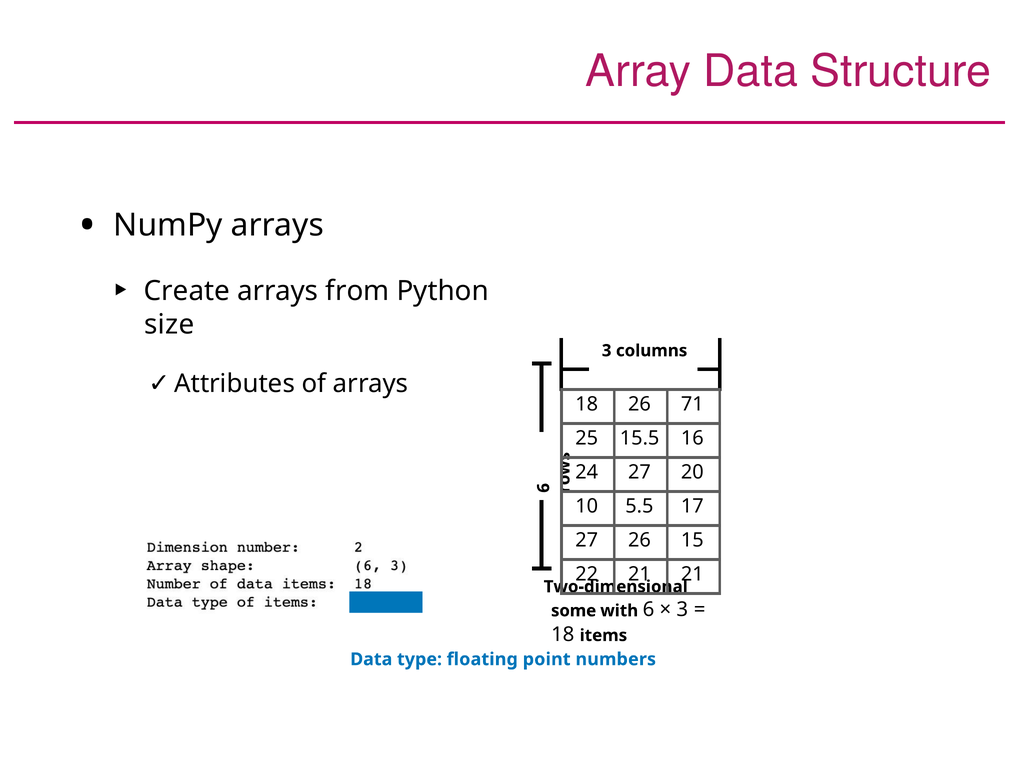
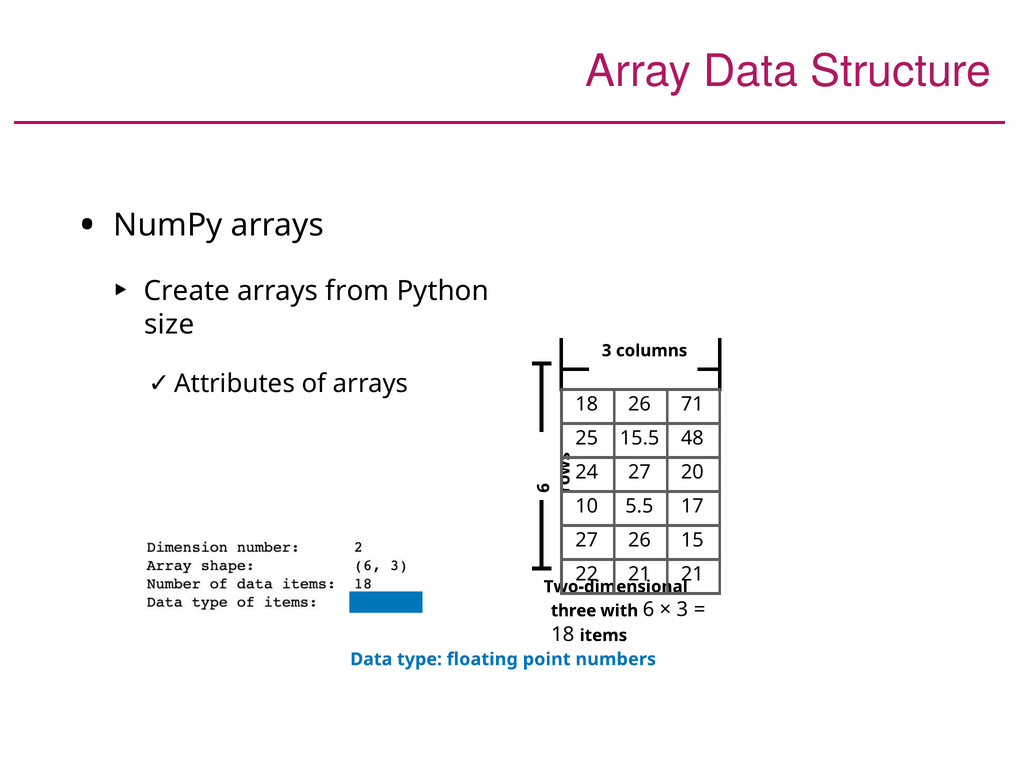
16: 16 -> 48 (692, 438)
some: some -> three (574, 610)
